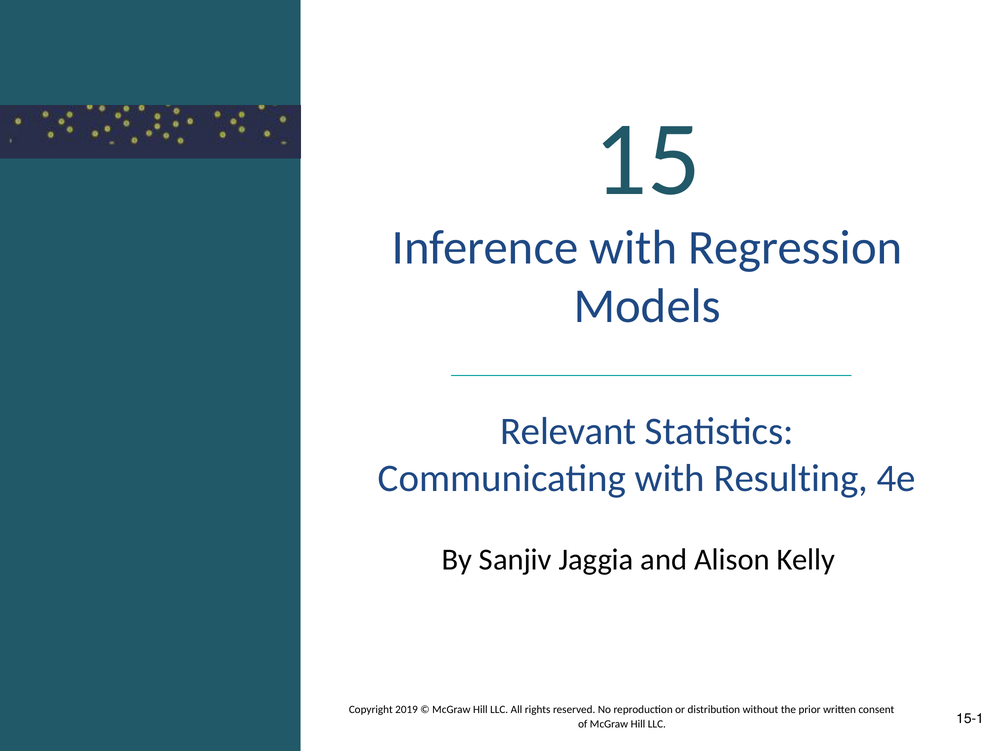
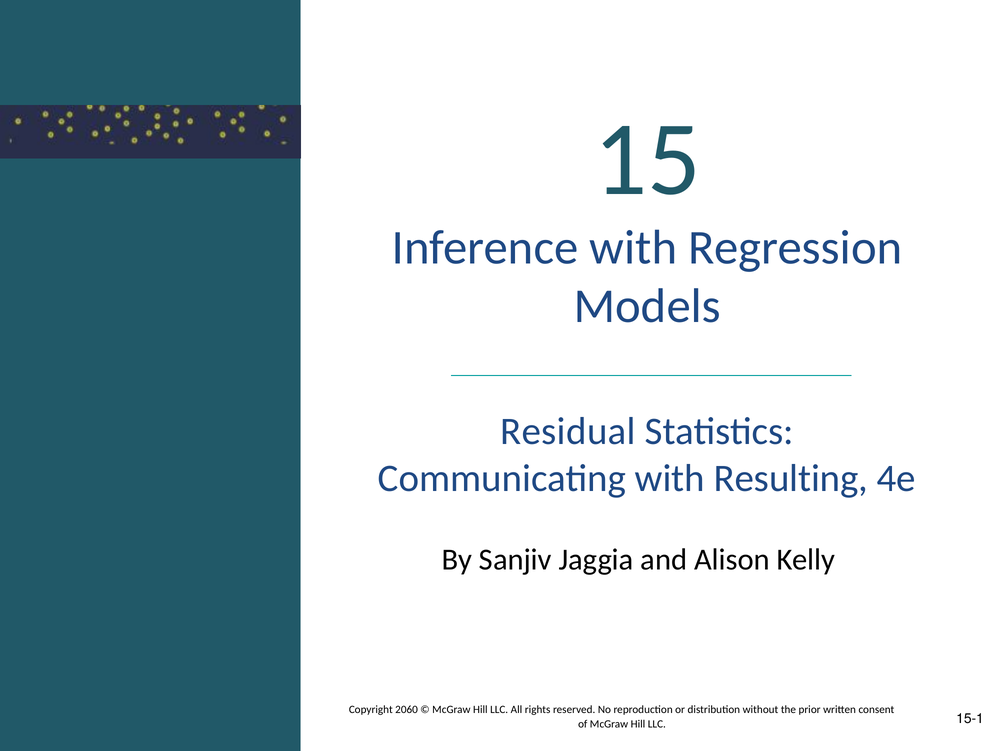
Relevant: Relevant -> Residual (568, 432)
2019: 2019 -> 2060 (407, 710)
